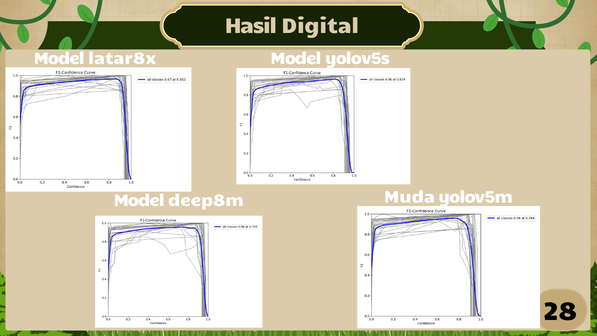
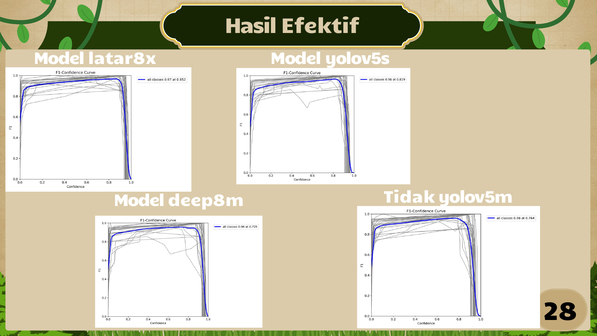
Digital: Digital -> Efektif (320, 26)
Muda: Muda -> Tidak (410, 197)
